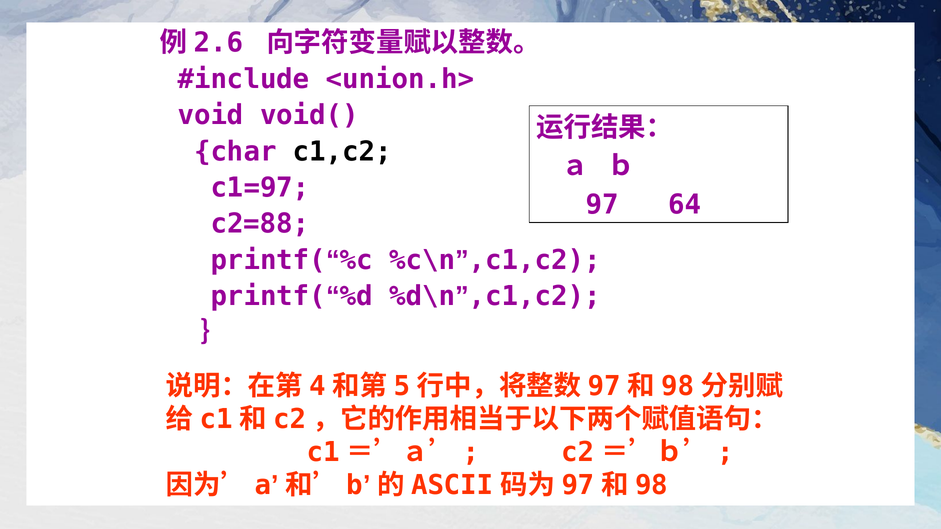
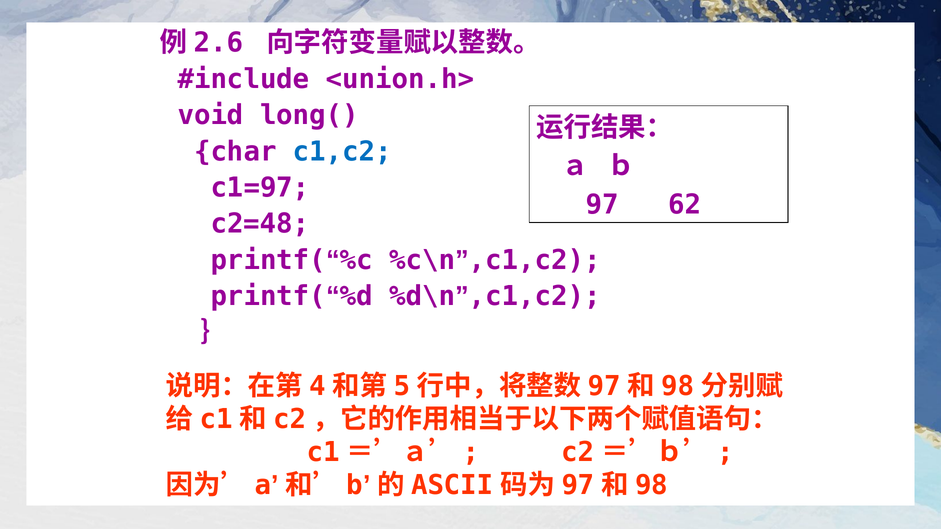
void(: void( -> long( (309, 115)
c1,c2 colour: black -> blue (342, 152)
64: 64 -> 62 (685, 205)
c2=88: c2=88 -> c2=48 (260, 224)
